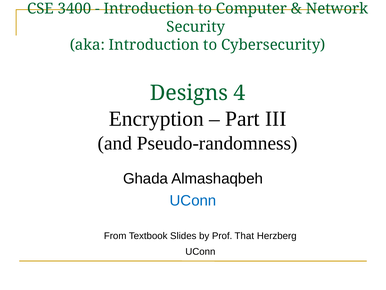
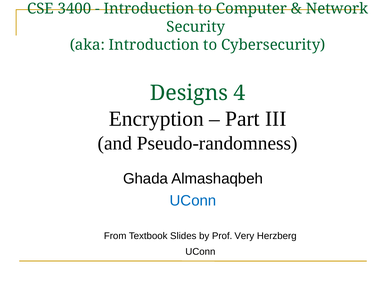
That: That -> Very (244, 236)
